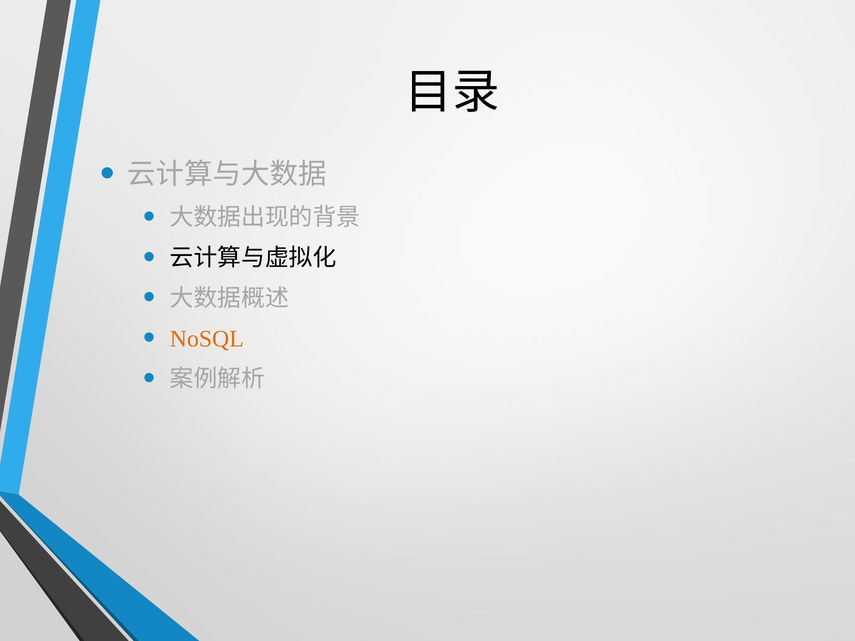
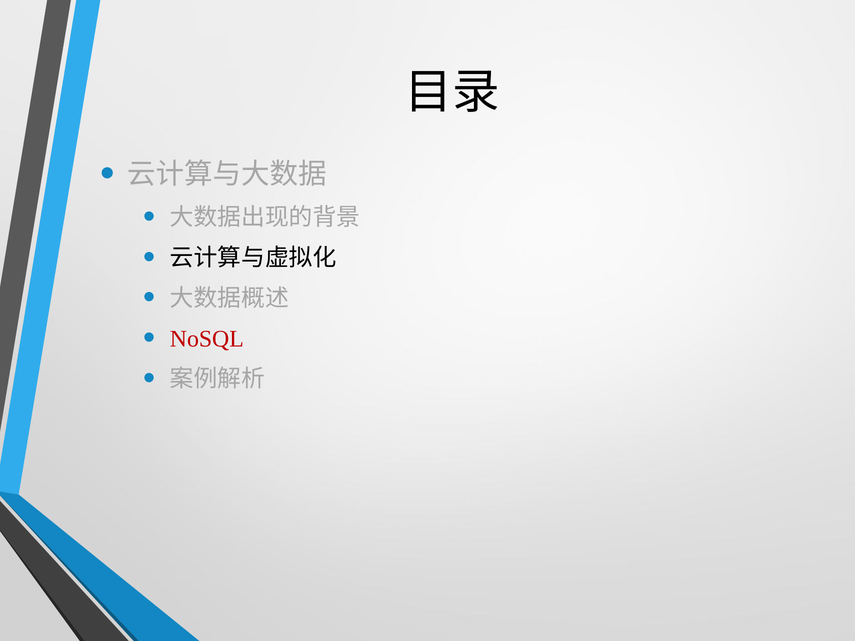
NoSQL colour: orange -> red (207, 339)
